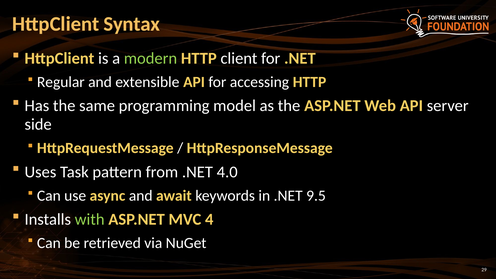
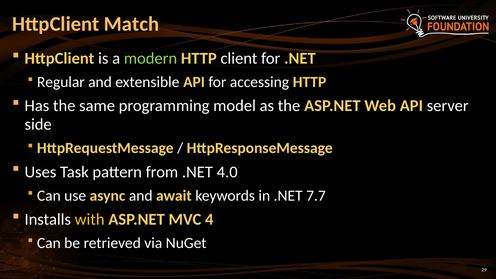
Syntax: Syntax -> Match (132, 24)
9.5: 9.5 -> 7.7 (316, 196)
with colour: light green -> yellow (90, 219)
